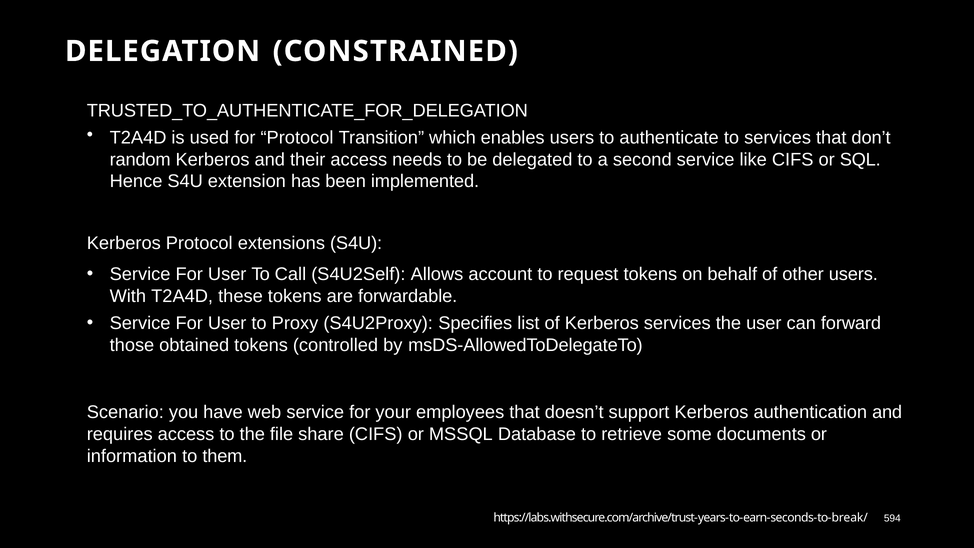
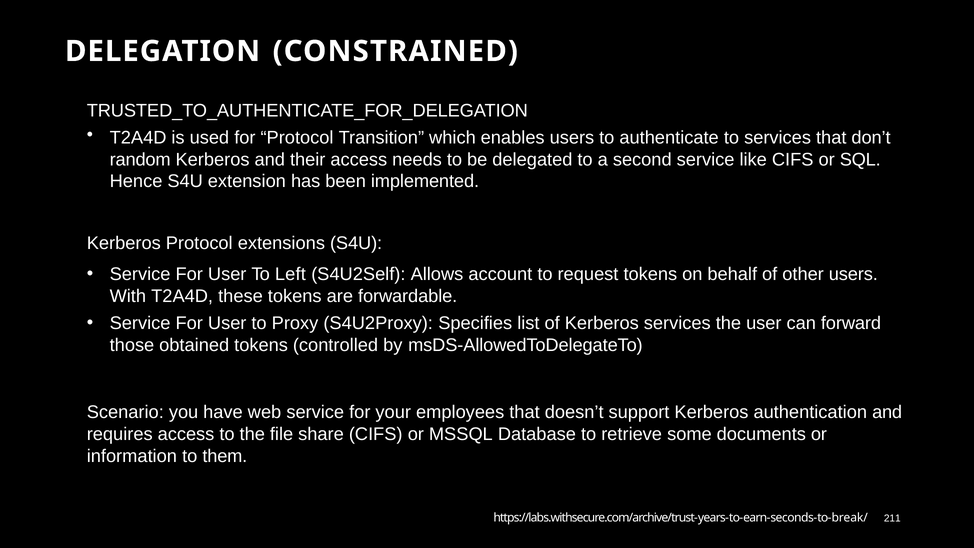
Call: Call -> Left (290, 274)
594: 594 -> 211 (892, 518)
